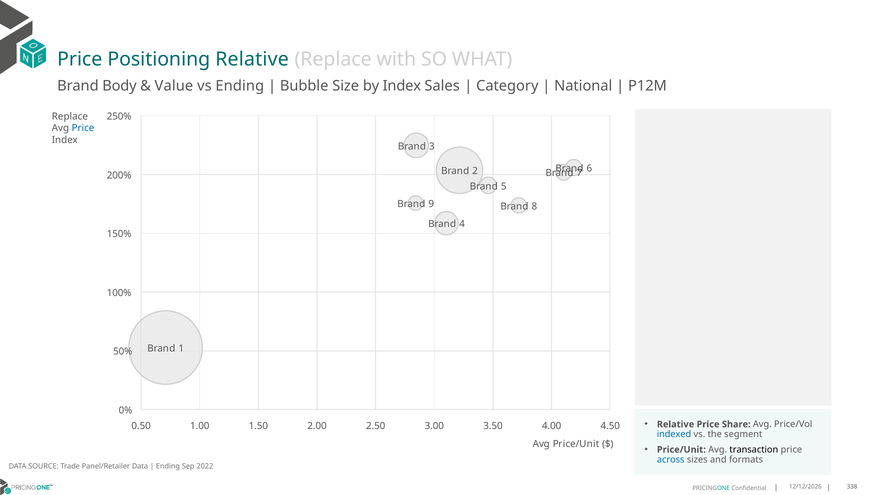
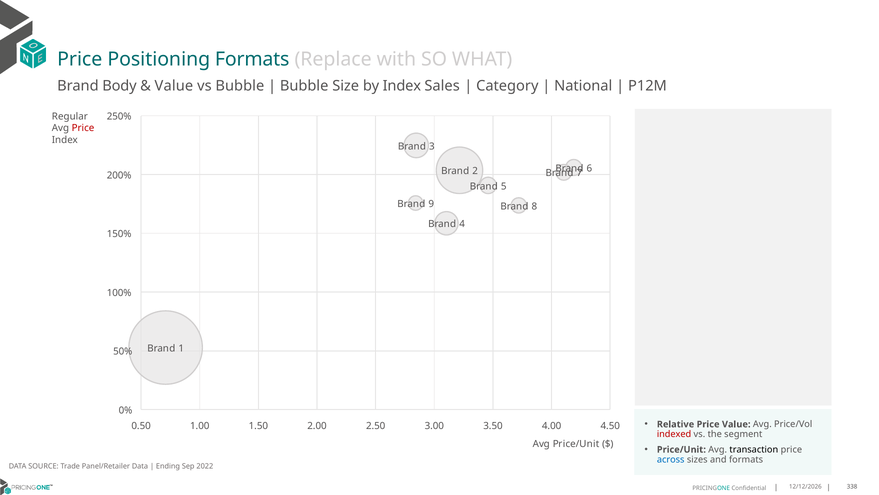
Positioning Relative: Relative -> Formats (252, 59)
vs Ending: Ending -> Bubble (240, 86)
Replace: Replace -> Regular (70, 116)
Price colour: blue -> red (83, 128)
Price Share: Share -> Value (736, 424)
indexed colour: blue -> red (674, 434)
